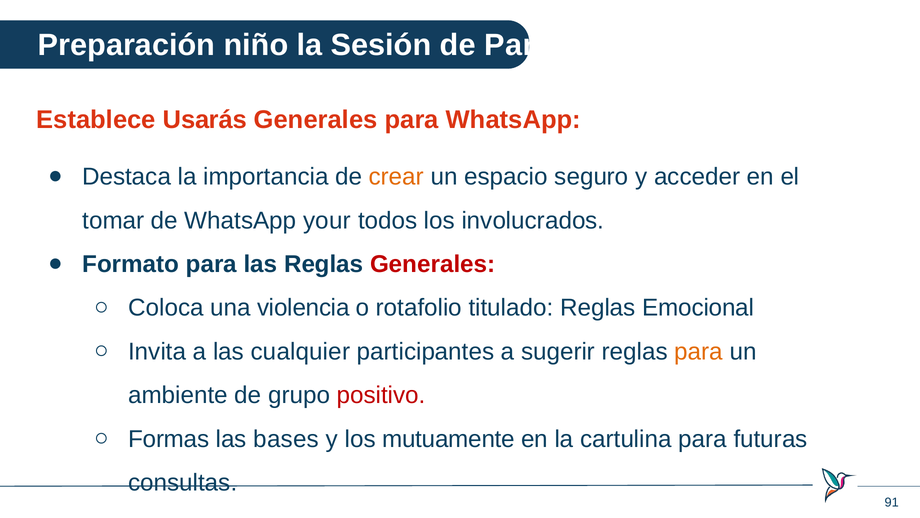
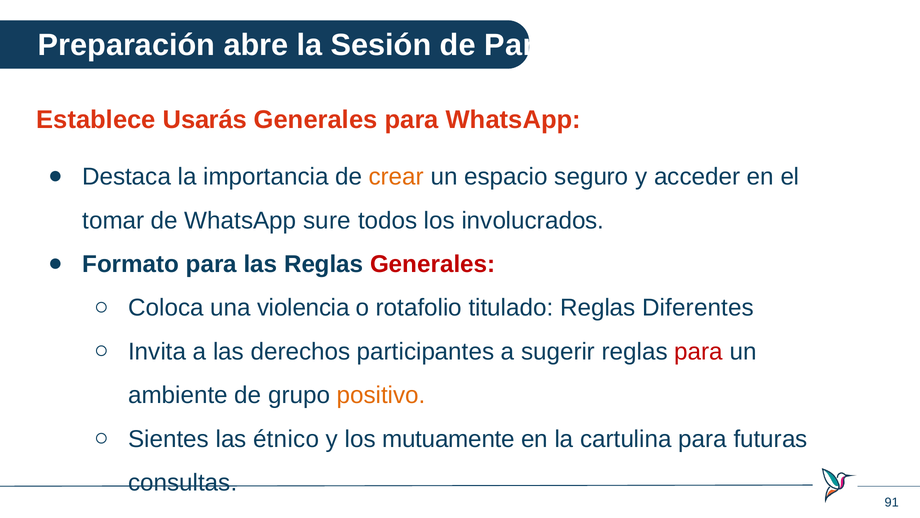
niño: niño -> abre (256, 45)
your: your -> sure (327, 220)
Emocional: Emocional -> Diferentes (698, 308)
cualquier: cualquier -> derechos (301, 351)
para colour: orange -> red (699, 351)
positivo colour: red -> orange (381, 395)
Formas: Formas -> Sientes (169, 439)
bases: bases -> étnico (286, 439)
